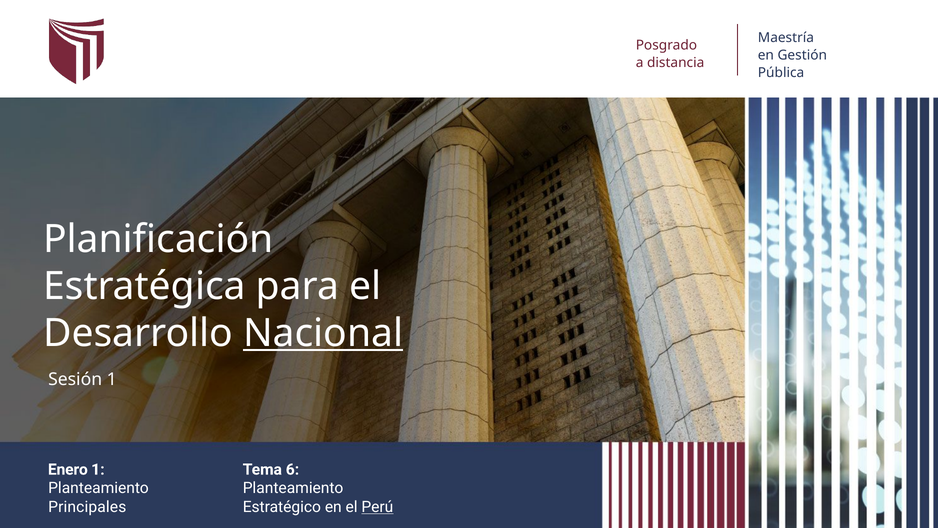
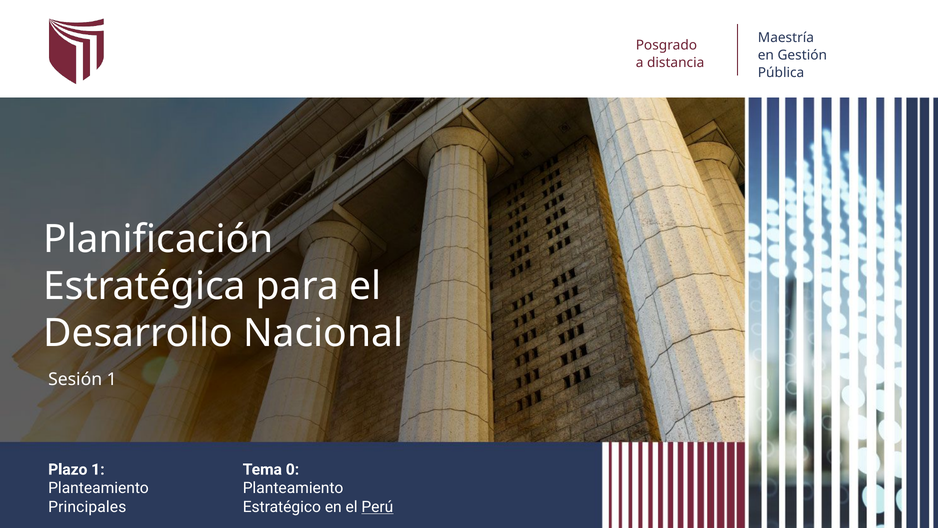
Nacional underline: present -> none (323, 333)
Enero: Enero -> Plazo (68, 469)
6: 6 -> 0 (292, 469)
